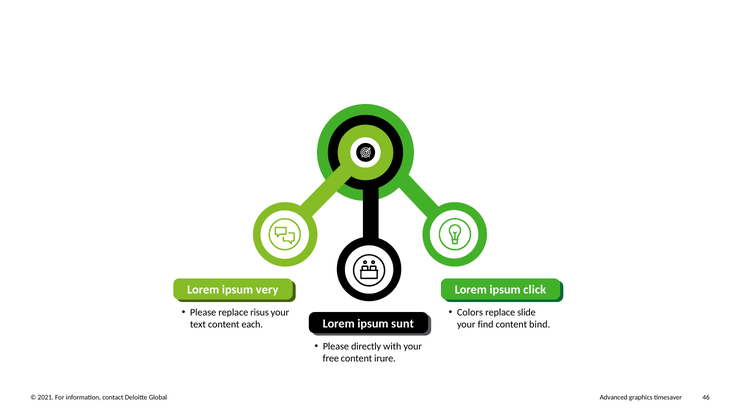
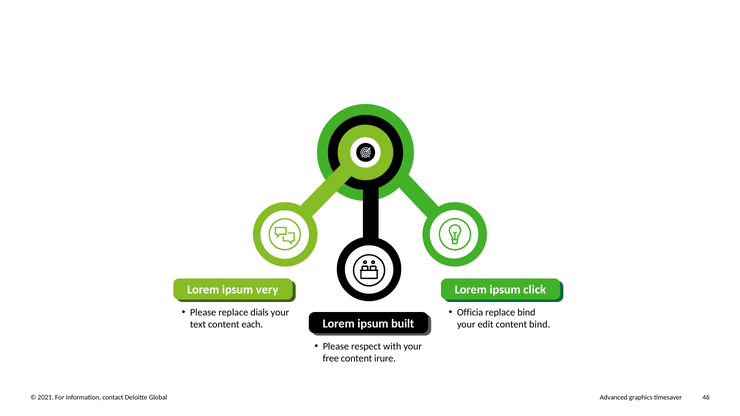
risus: risus -> dials (260, 313)
Colors: Colors -> Officia (470, 313)
replace slide: slide -> bind (526, 313)
sunt: sunt -> built (403, 324)
find: find -> edit (486, 325)
directly: directly -> respect (366, 347)
